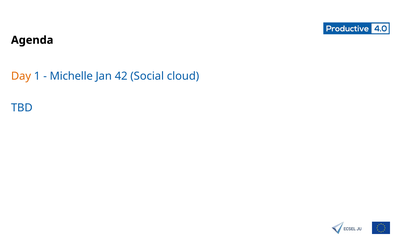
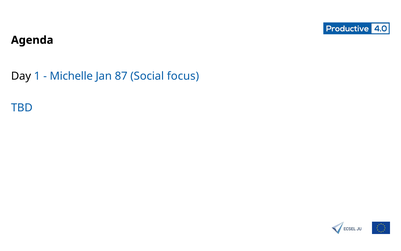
Day colour: orange -> black (21, 76)
42: 42 -> 87 (121, 76)
cloud: cloud -> focus (183, 76)
